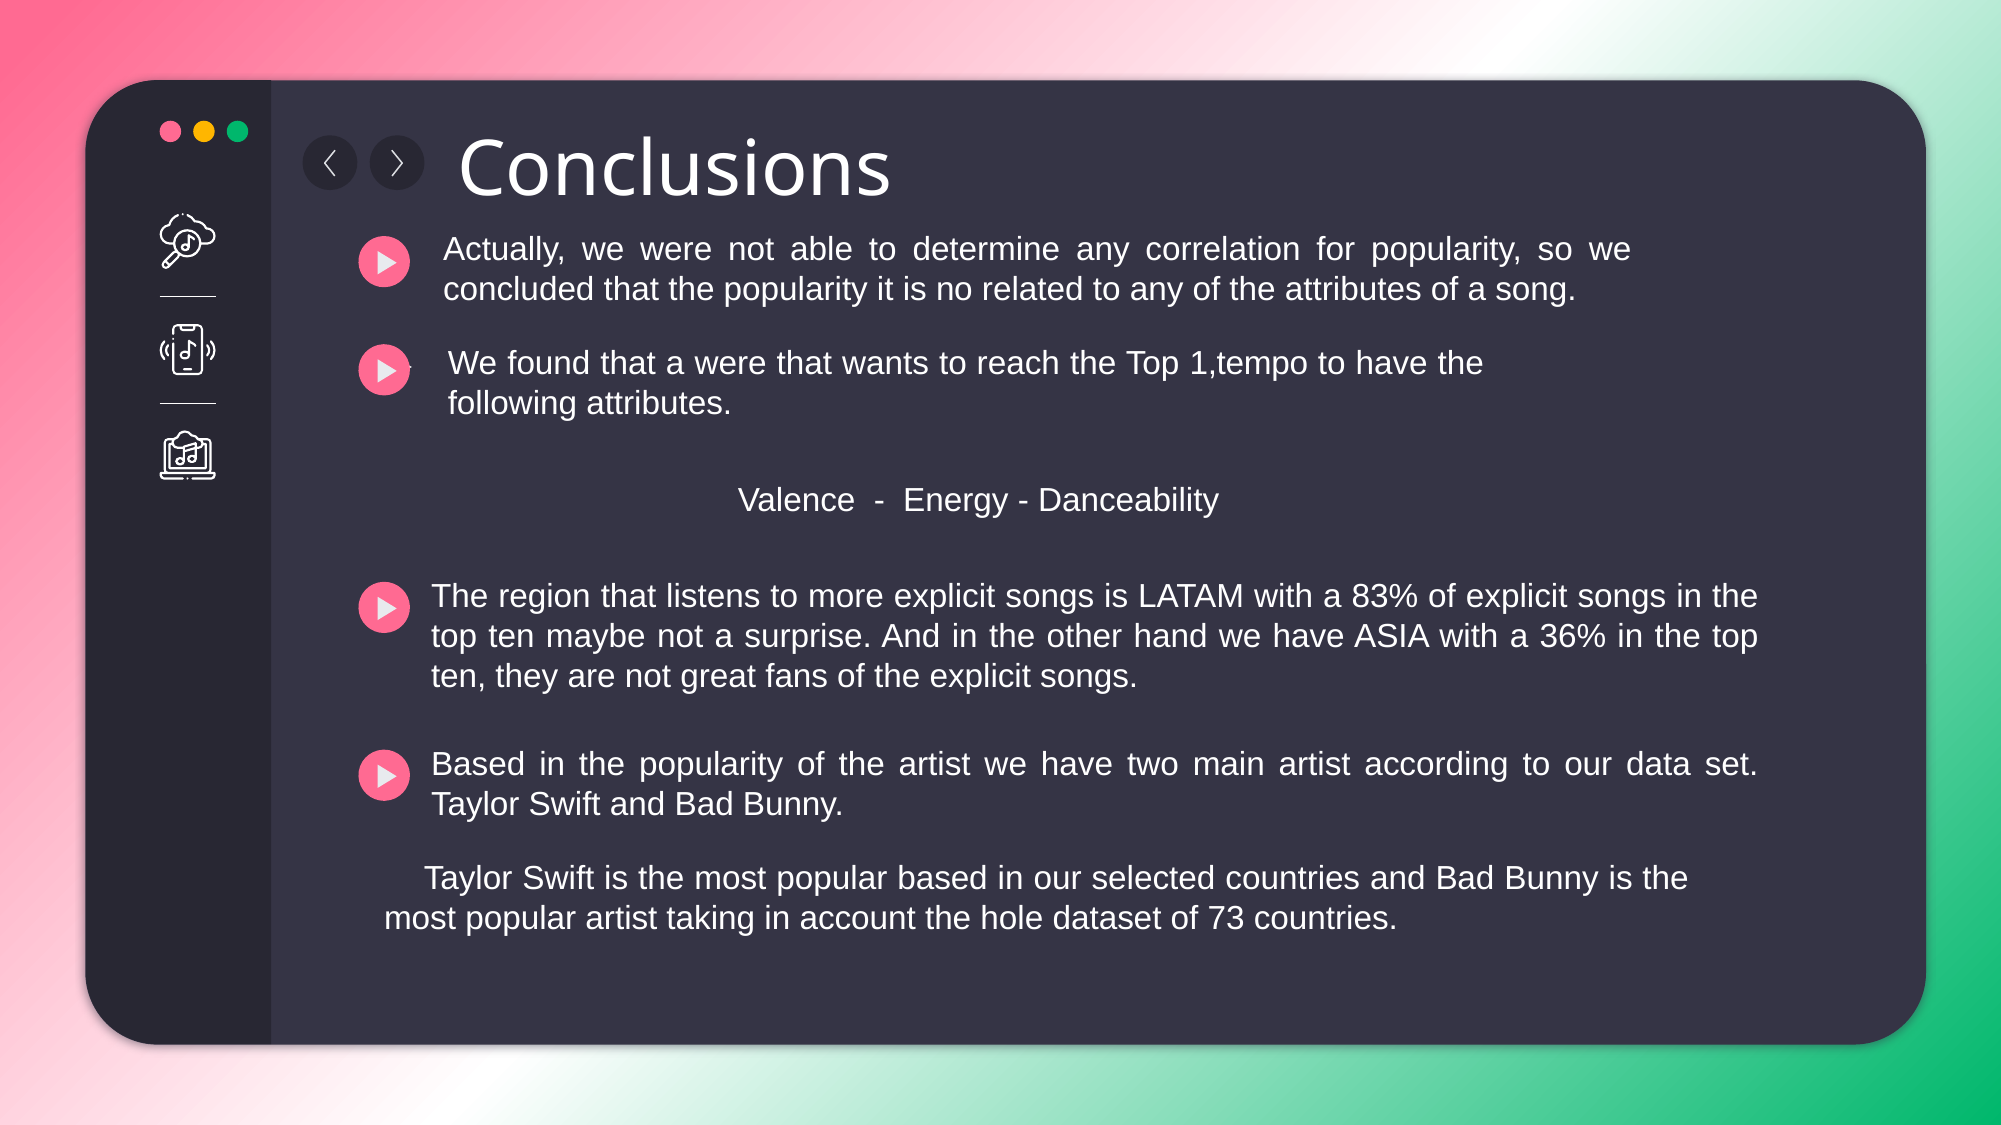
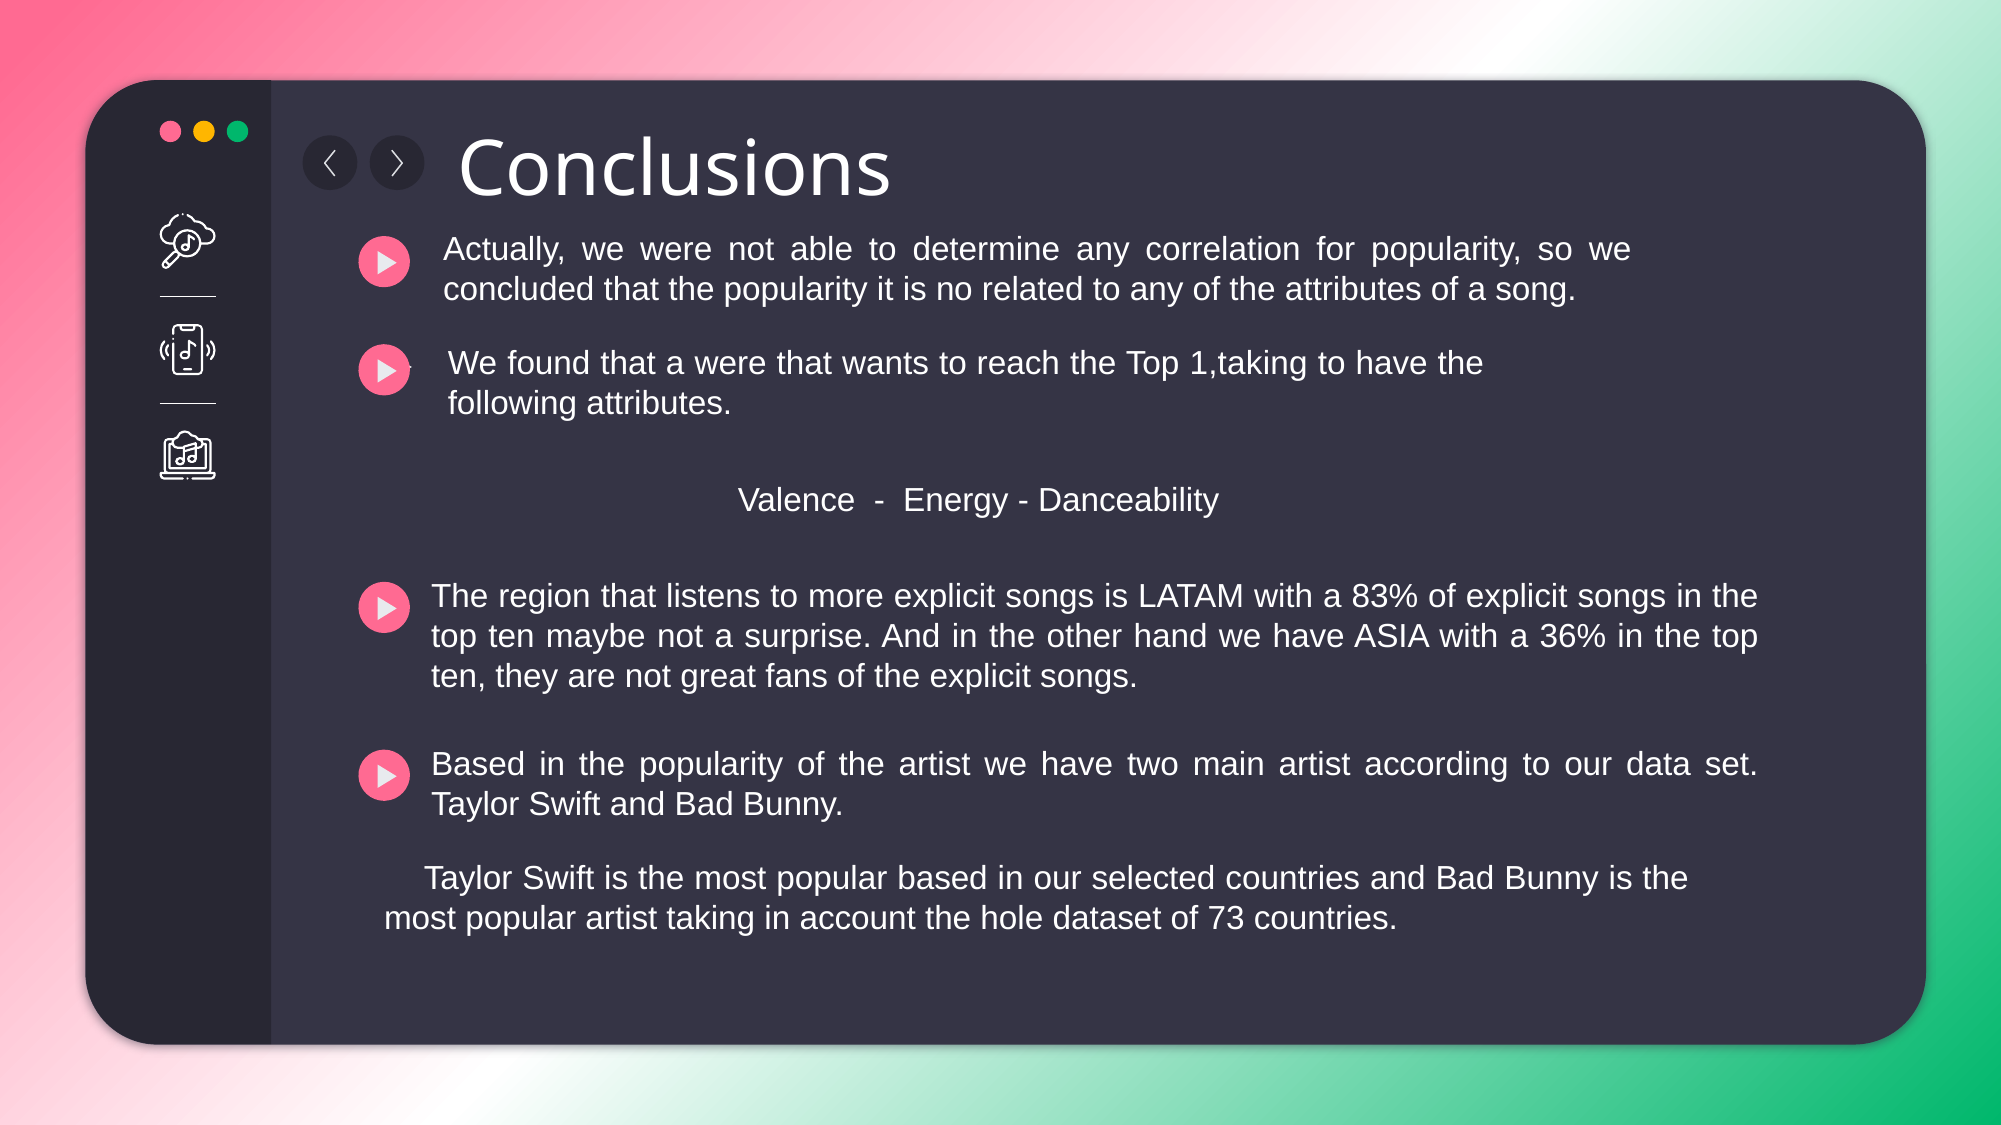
1,tempo: 1,tempo -> 1,taking (1249, 364)
